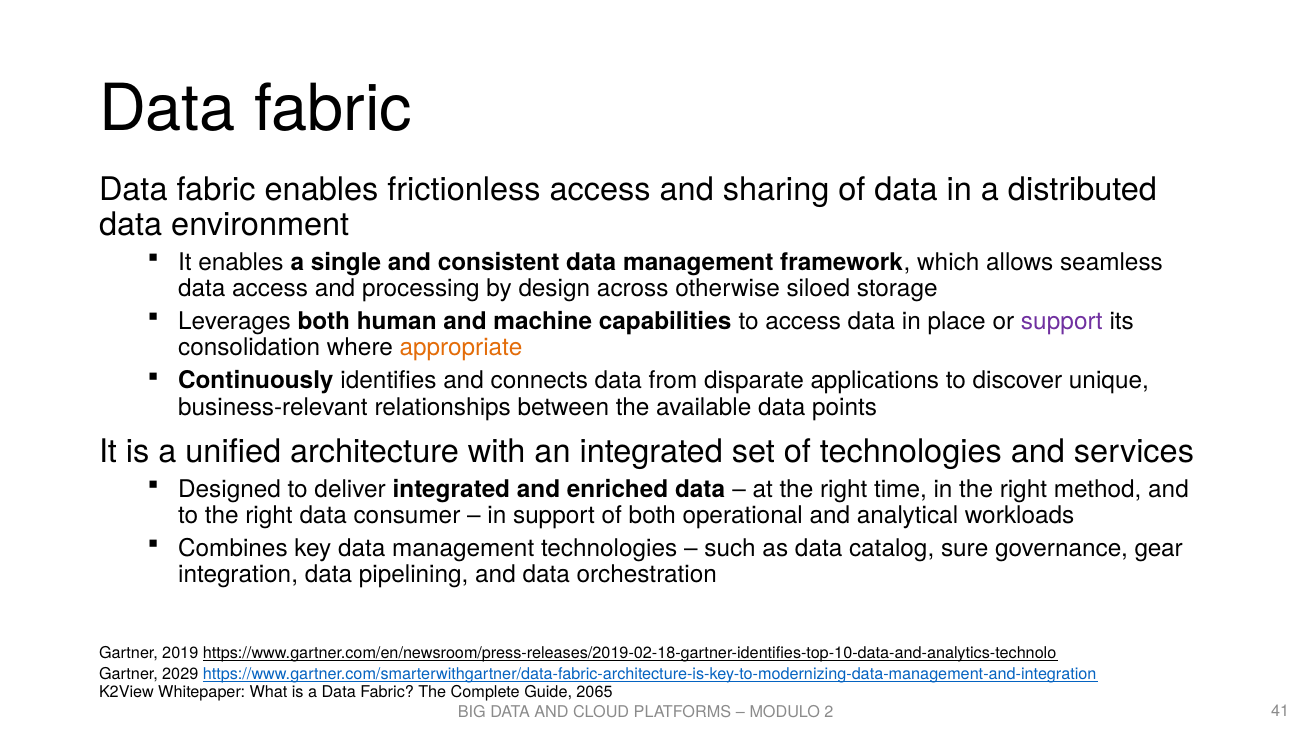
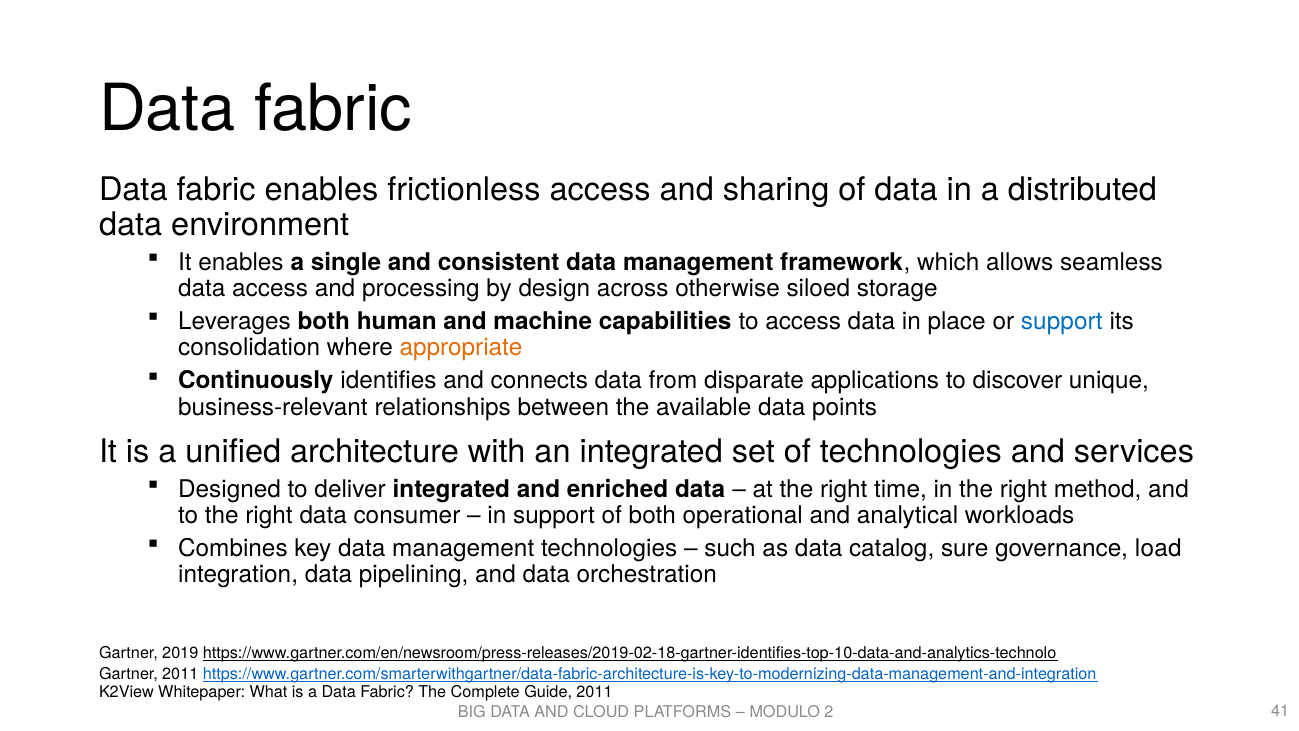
support colour: purple -> blue (1062, 321)
gear: gear -> load (1158, 548)
Gartner 2029: 2029 -> 2011 (180, 674)
Guide 2065: 2065 -> 2011 (595, 692)
